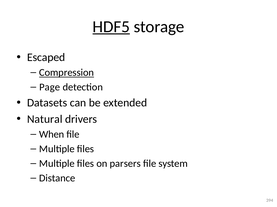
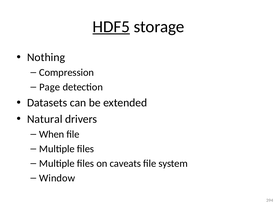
Escaped: Escaped -> Nothing (46, 58)
Compression underline: present -> none (67, 73)
parsers: parsers -> caveats (125, 164)
Distance: Distance -> Window (57, 179)
